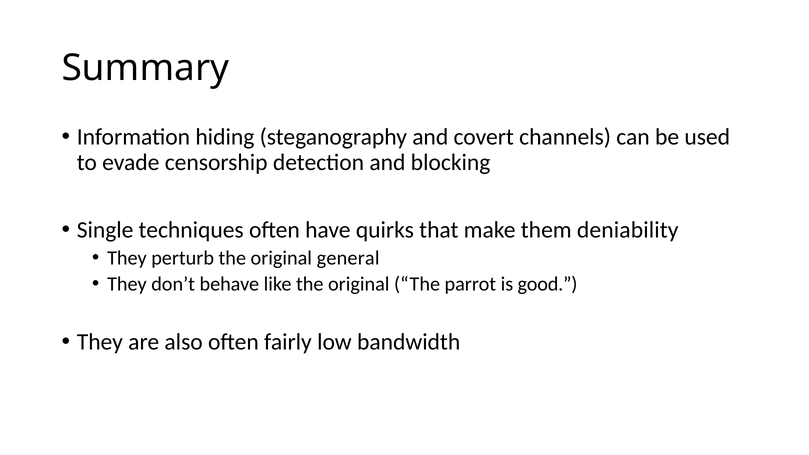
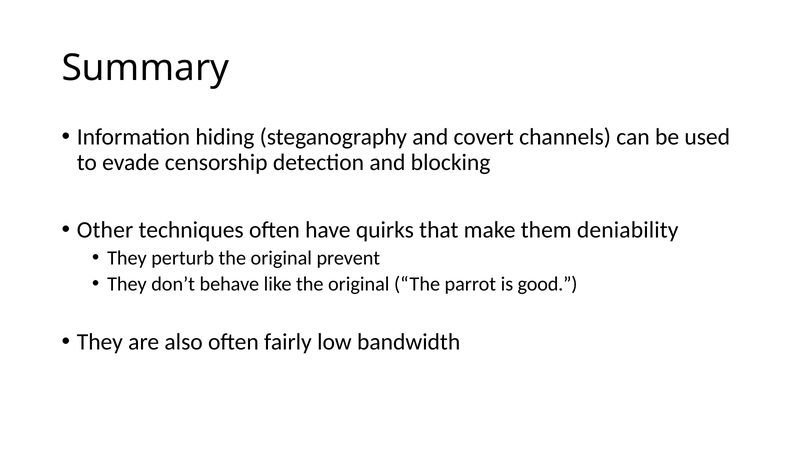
Single: Single -> Other (105, 230)
general: general -> prevent (348, 258)
